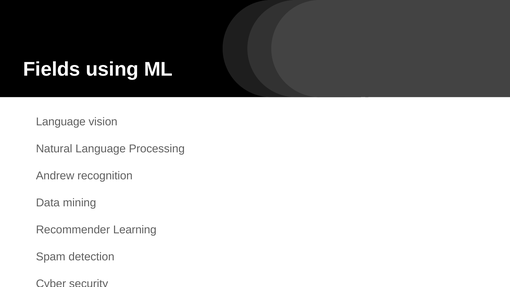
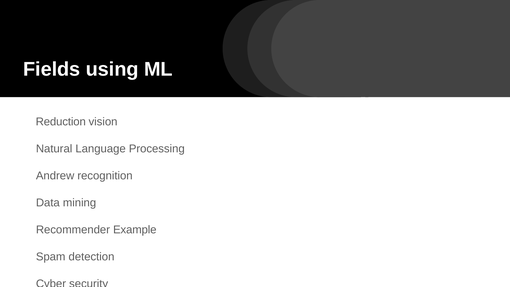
Language: Language -> Reduction (61, 122)
Learning: Learning -> Example (135, 230)
